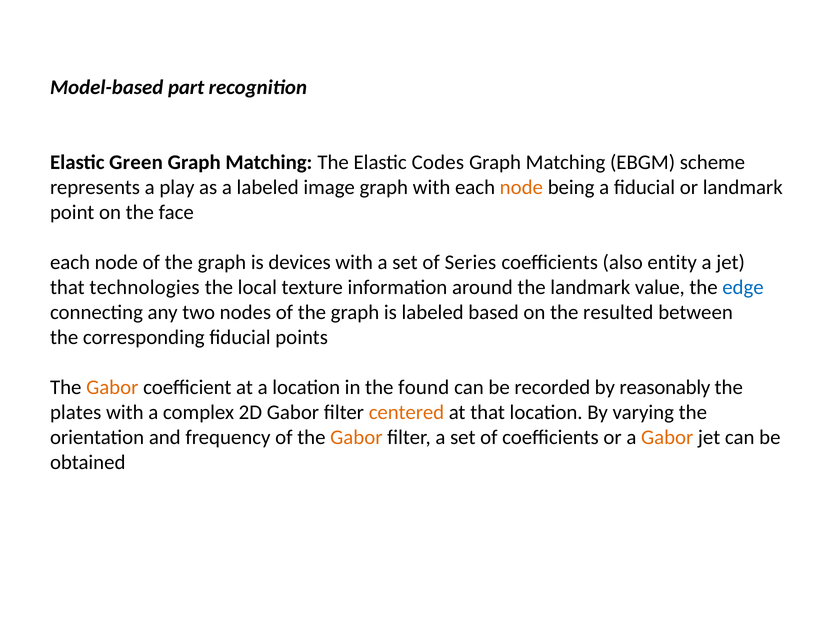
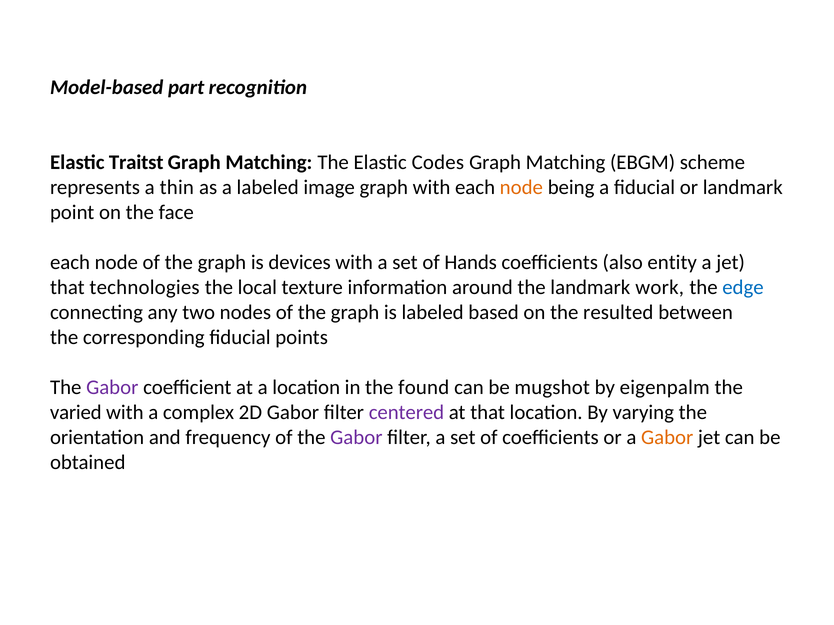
Green: Green -> Traitst (136, 163)
play: play -> thin (177, 188)
Series: Series -> Hands (471, 263)
value: value -> work (660, 288)
Gabor colour: orange -> purple (112, 388)
recorded: recorded -> mugshot (552, 388)
reasonably: reasonably -> eigenpalm (665, 388)
plates: plates -> varied (76, 413)
centered colour: orange -> purple (406, 413)
Gabor colour: orange -> purple (356, 438)
